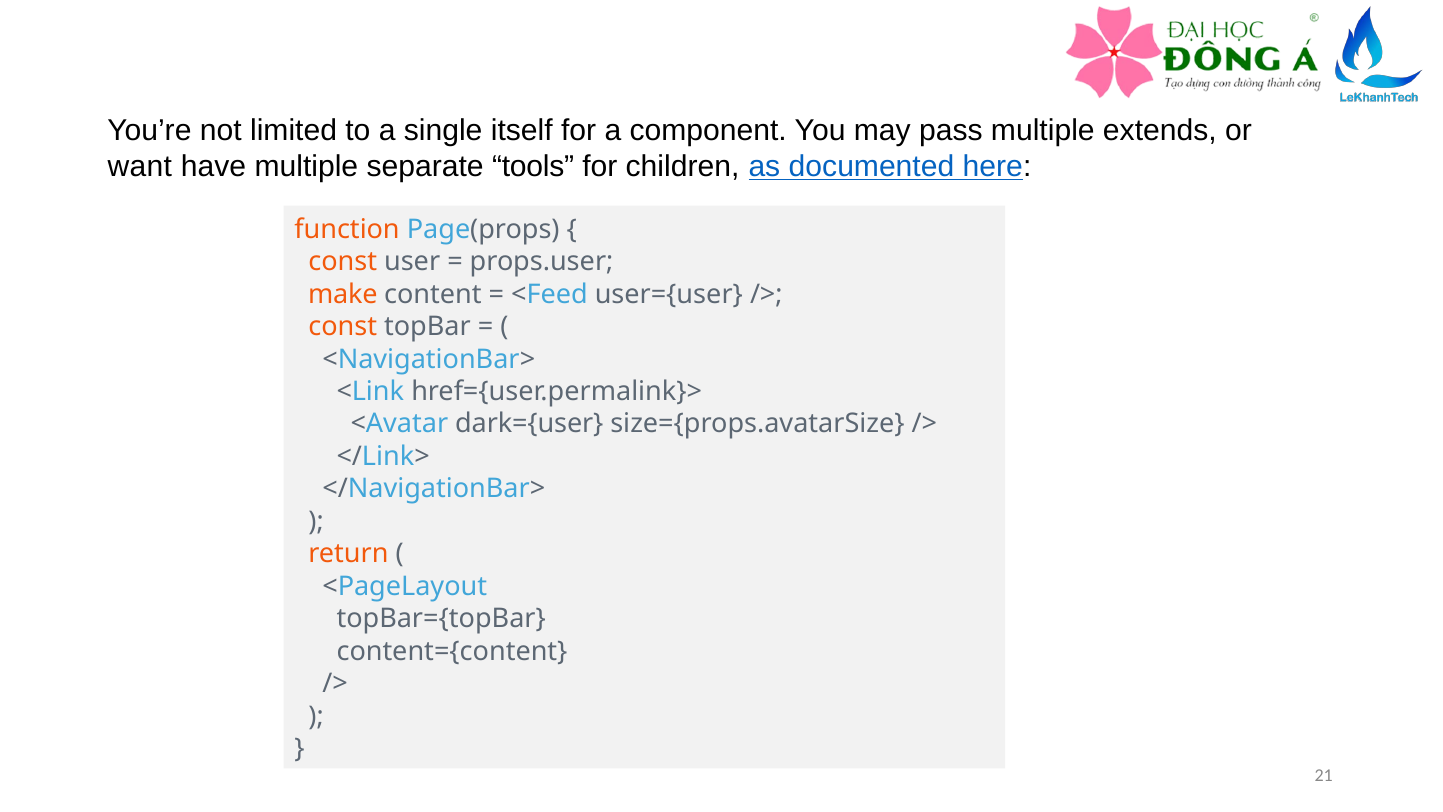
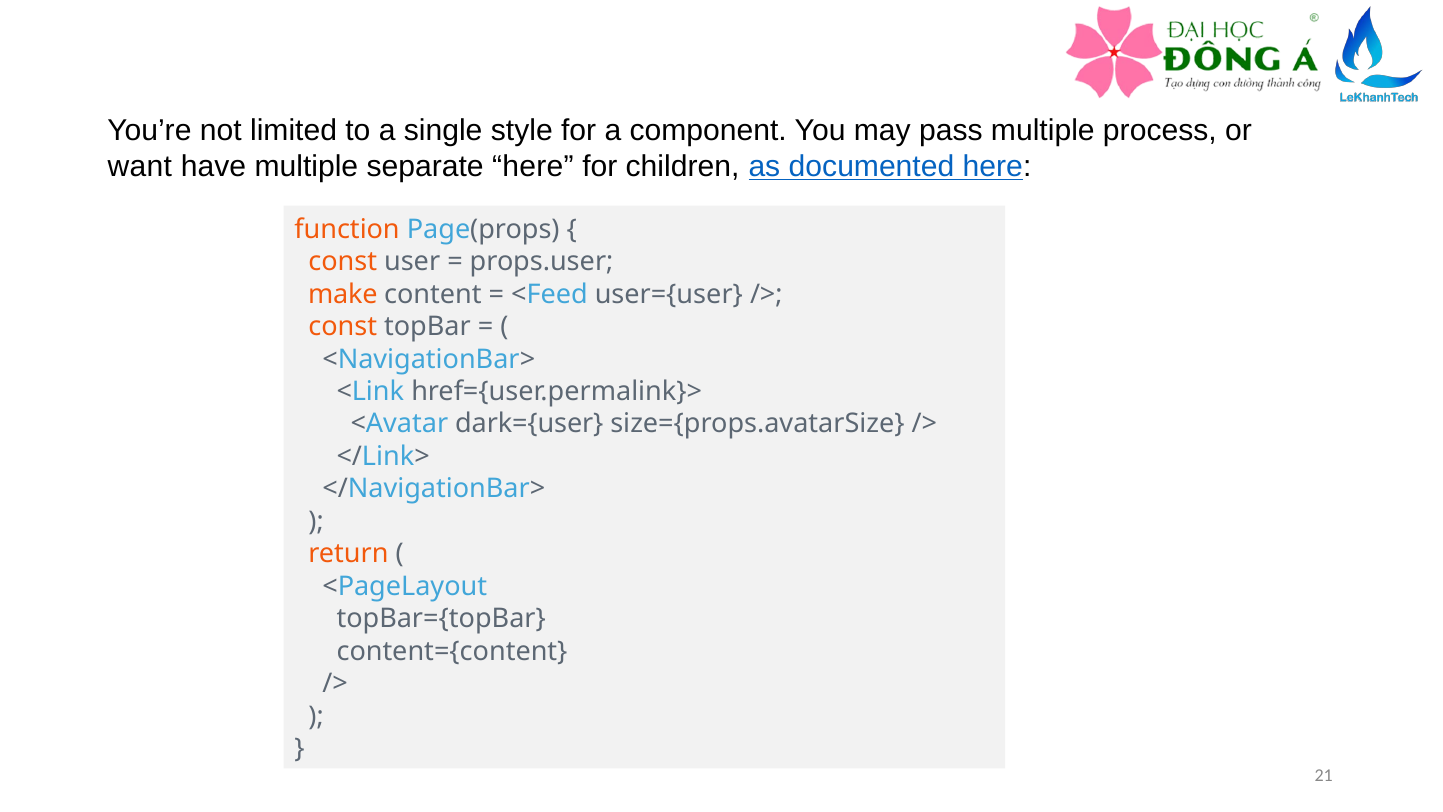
itself: itself -> style (522, 130)
extends: extends -> process (1160, 130)
separate tools: tools -> here (533, 166)
